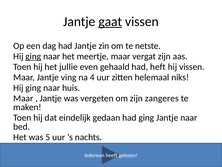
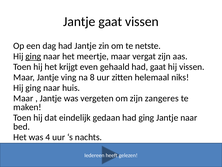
gaat underline: present -> none (110, 21)
jullie: jullie -> krijgt (69, 67)
had heft: heft -> gaat (158, 67)
4: 4 -> 8 (92, 77)
5: 5 -> 4 (48, 137)
